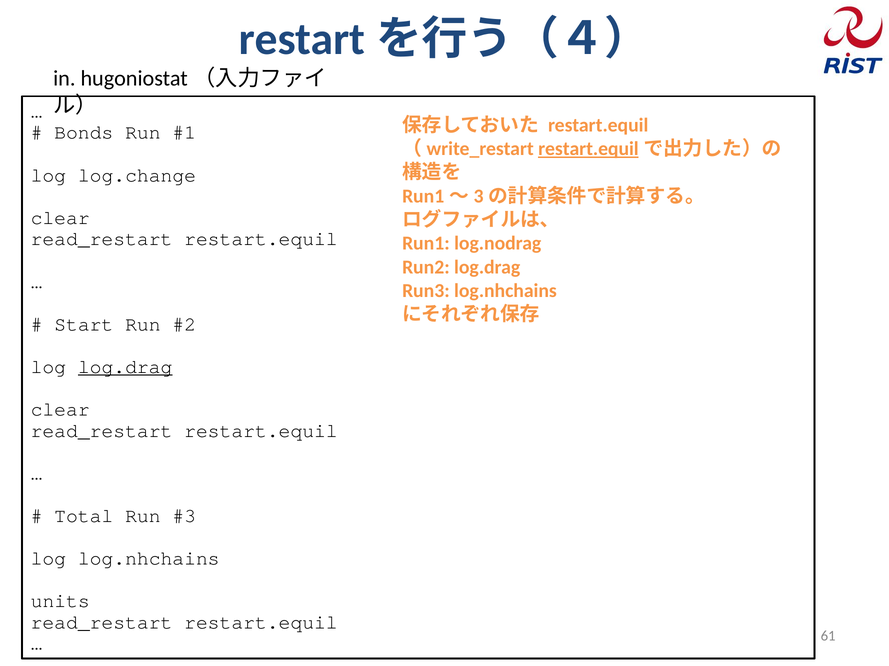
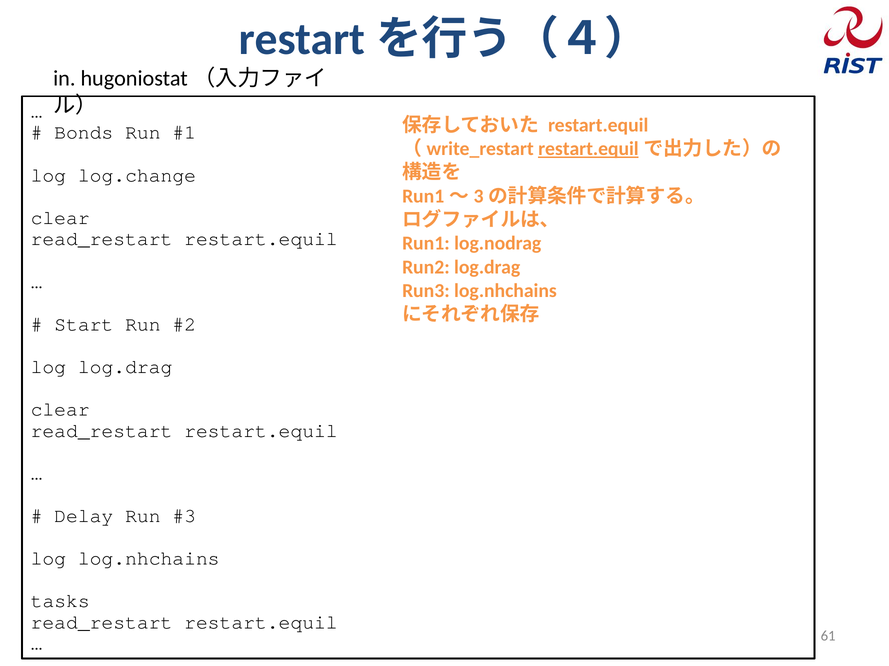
log.drag underline: present -> none (125, 367)
Total: Total -> Delay (84, 516)
units: units -> tasks (60, 602)
